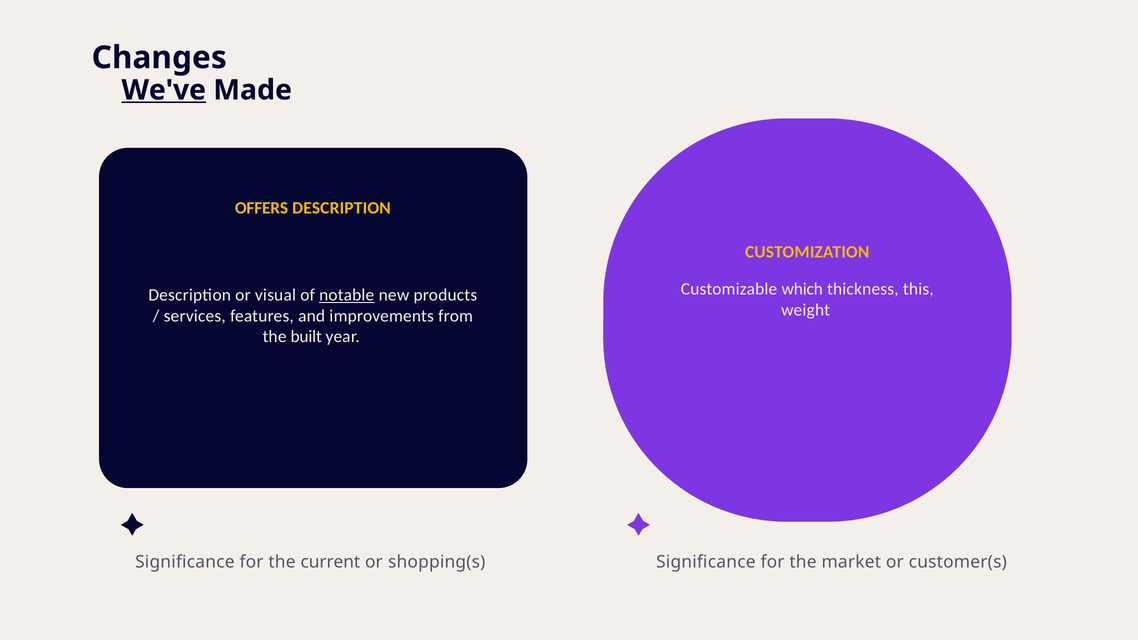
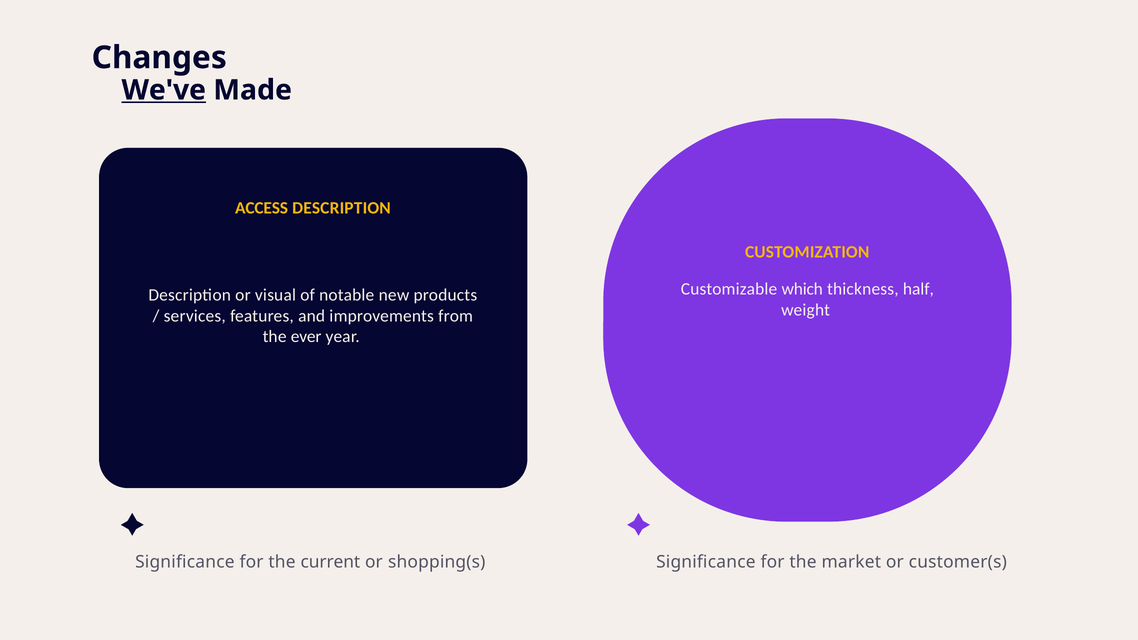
OFFERS: OFFERS -> ACCESS (262, 208)
this: this -> half (918, 289)
notable underline: present -> none (347, 295)
built: built -> ever (306, 337)
